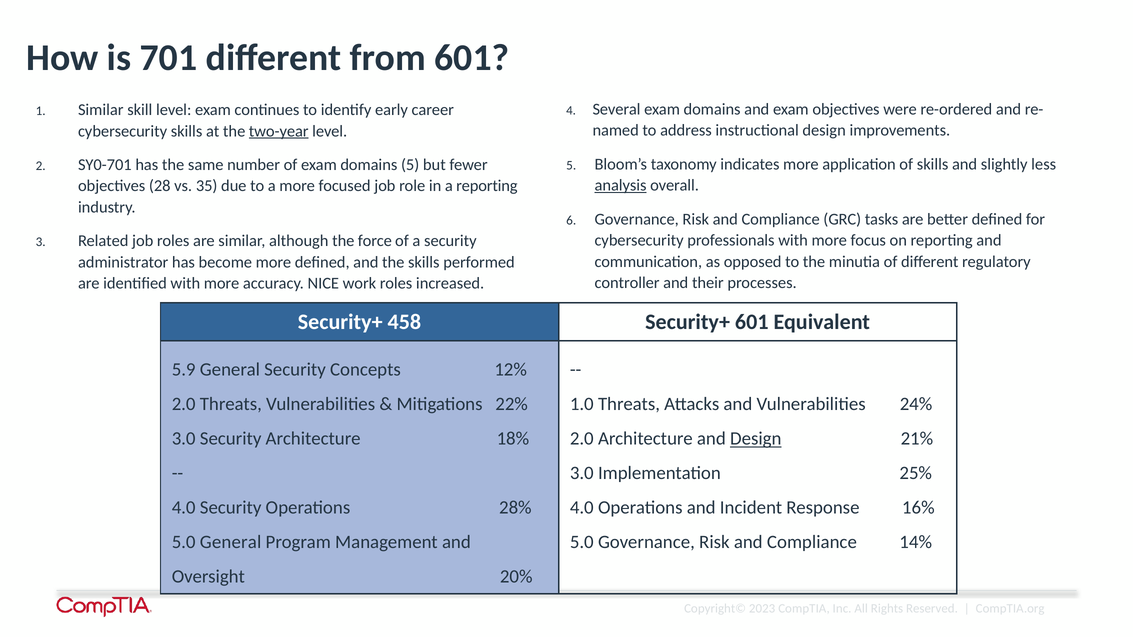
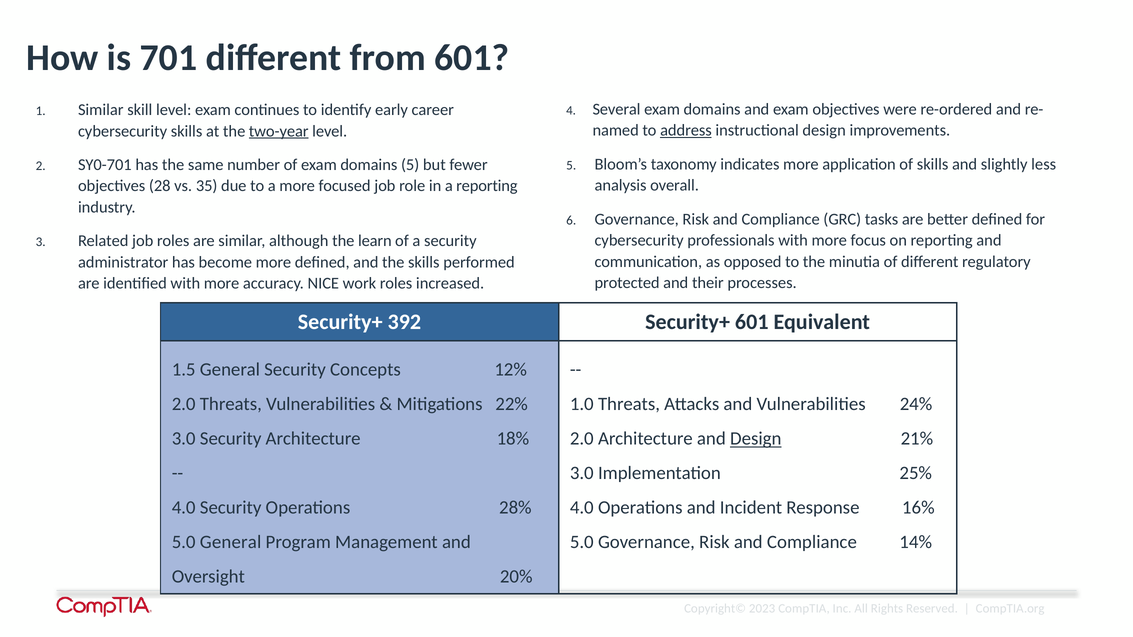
address underline: none -> present (686, 131)
analysis underline: present -> none (621, 186)
force: force -> learn (375, 241)
controller: controller -> protected (627, 283)
458: 458 -> 392 (404, 322)
5.9: 5.9 -> 1.5 (184, 370)
